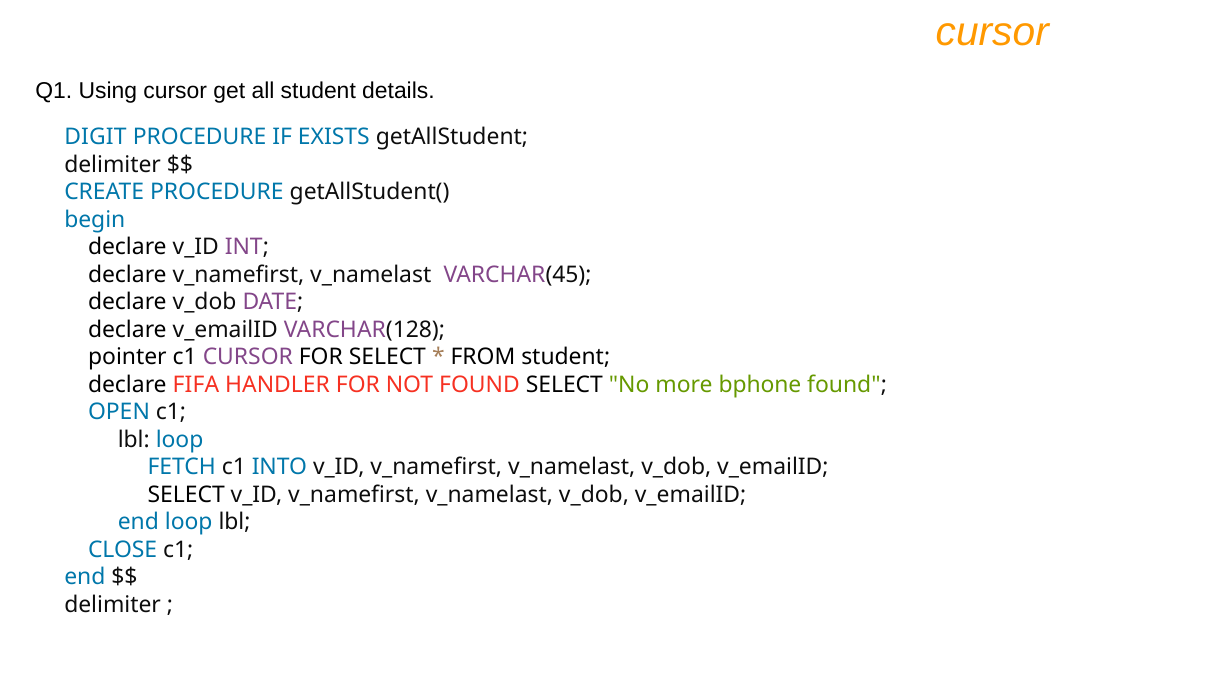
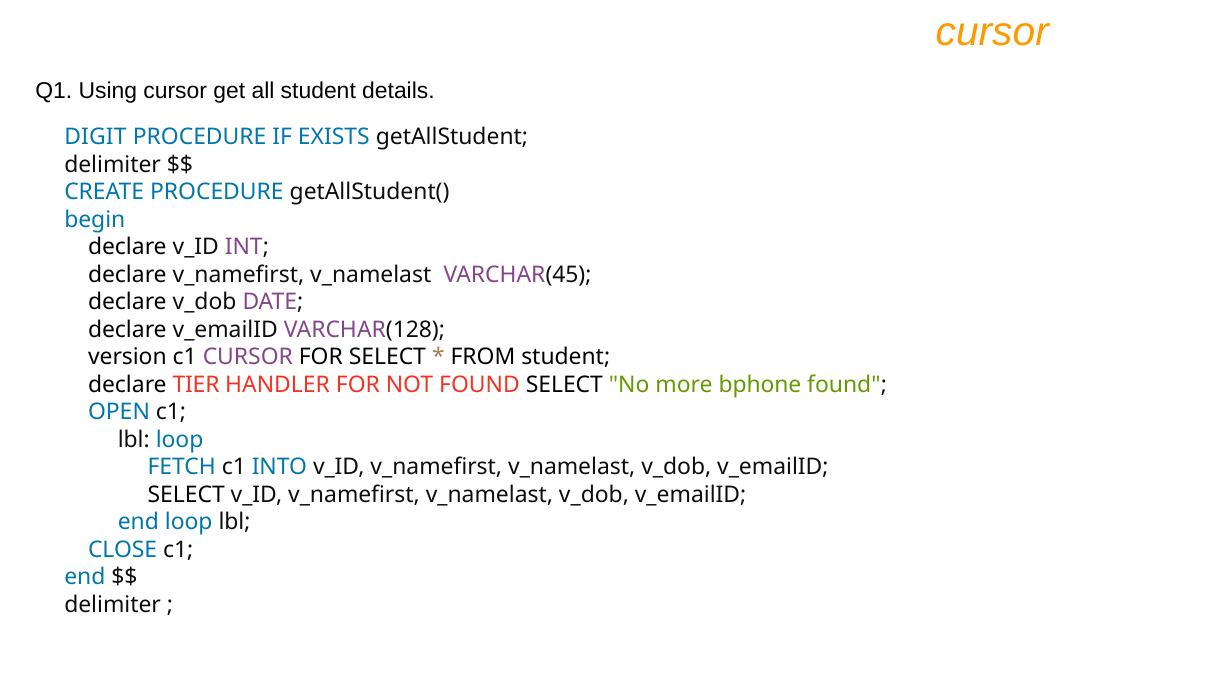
pointer: pointer -> version (127, 357)
FIFA: FIFA -> TIER (196, 385)
